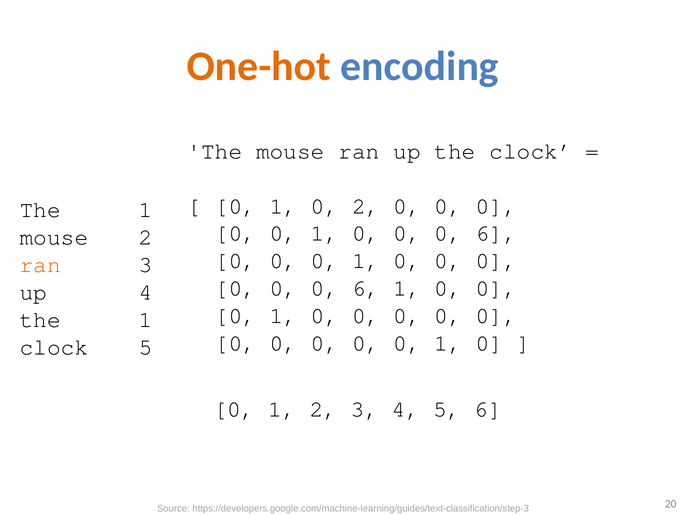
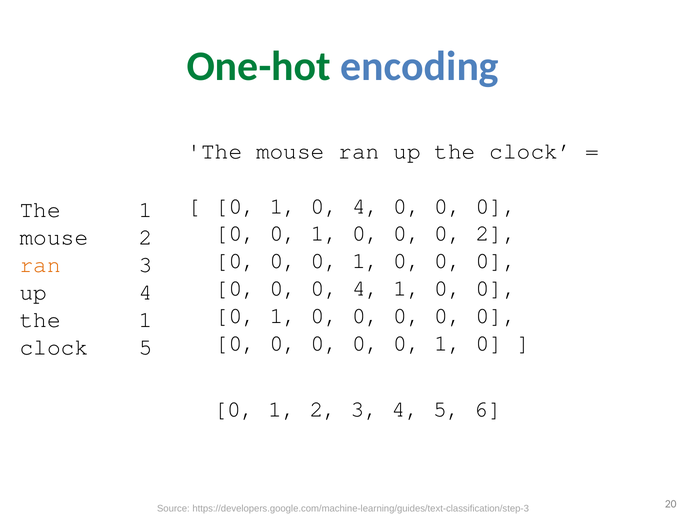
One-hot colour: orange -> green (259, 66)
1 0 2: 2 -> 4 (366, 206)
6: 6 -> 2 (496, 233)
6: 6 -> 4 (366, 288)
